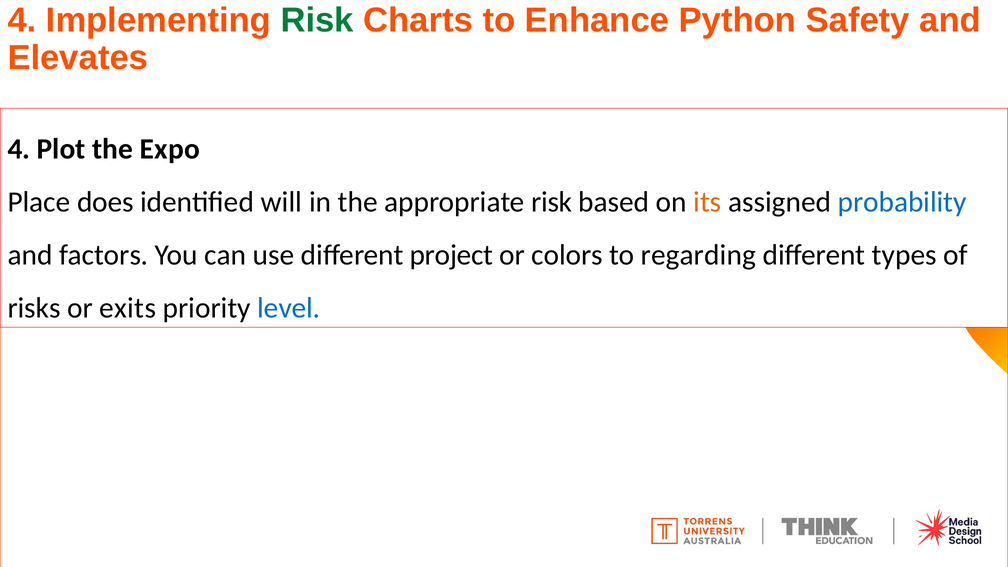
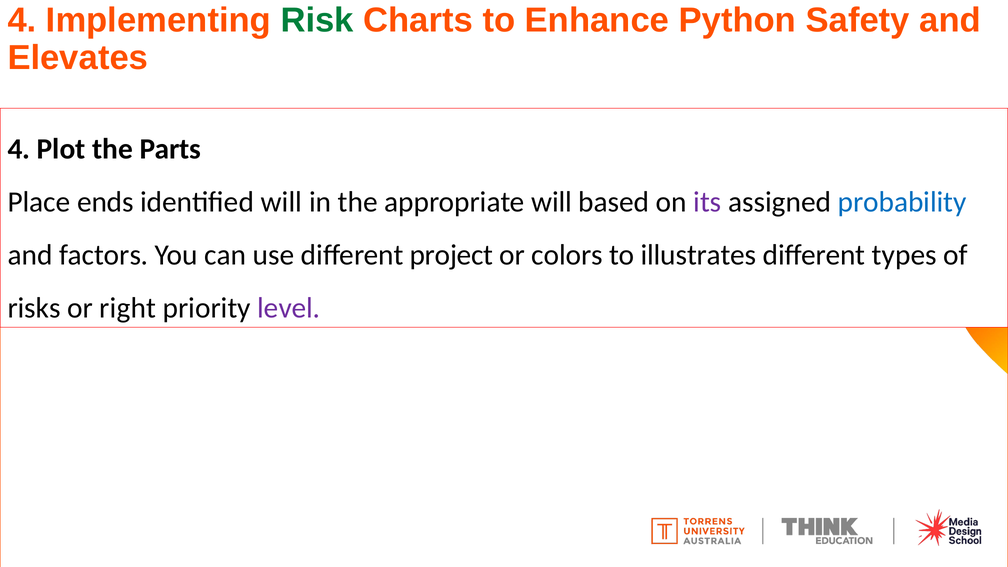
Expo: Expo -> Parts (170, 149)
does: does -> ends (105, 202)
appropriate risk: risk -> will (552, 202)
its colour: orange -> purple (707, 202)
regarding: regarding -> illustrates (699, 255)
exits: exits -> right (128, 308)
level colour: blue -> purple (289, 308)
